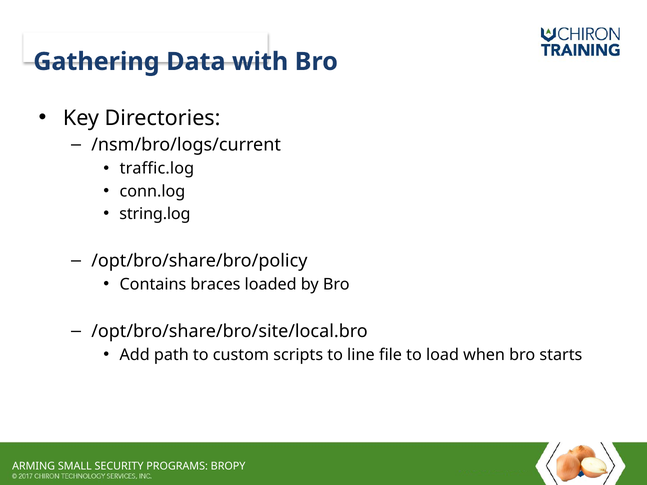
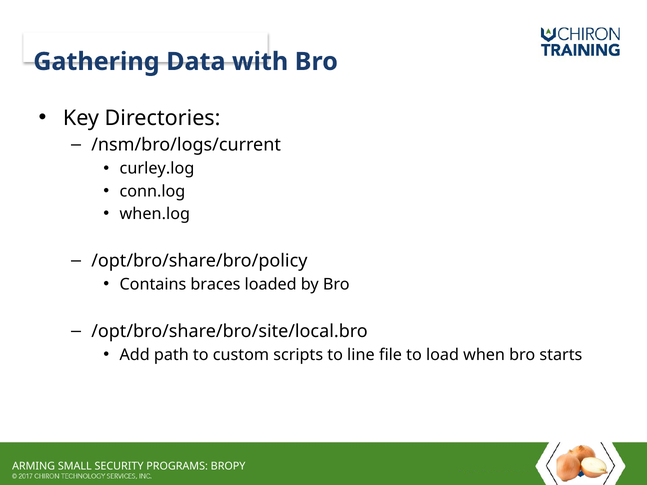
traffic.log: traffic.log -> curley.log (157, 169)
string.log: string.log -> when.log (155, 214)
